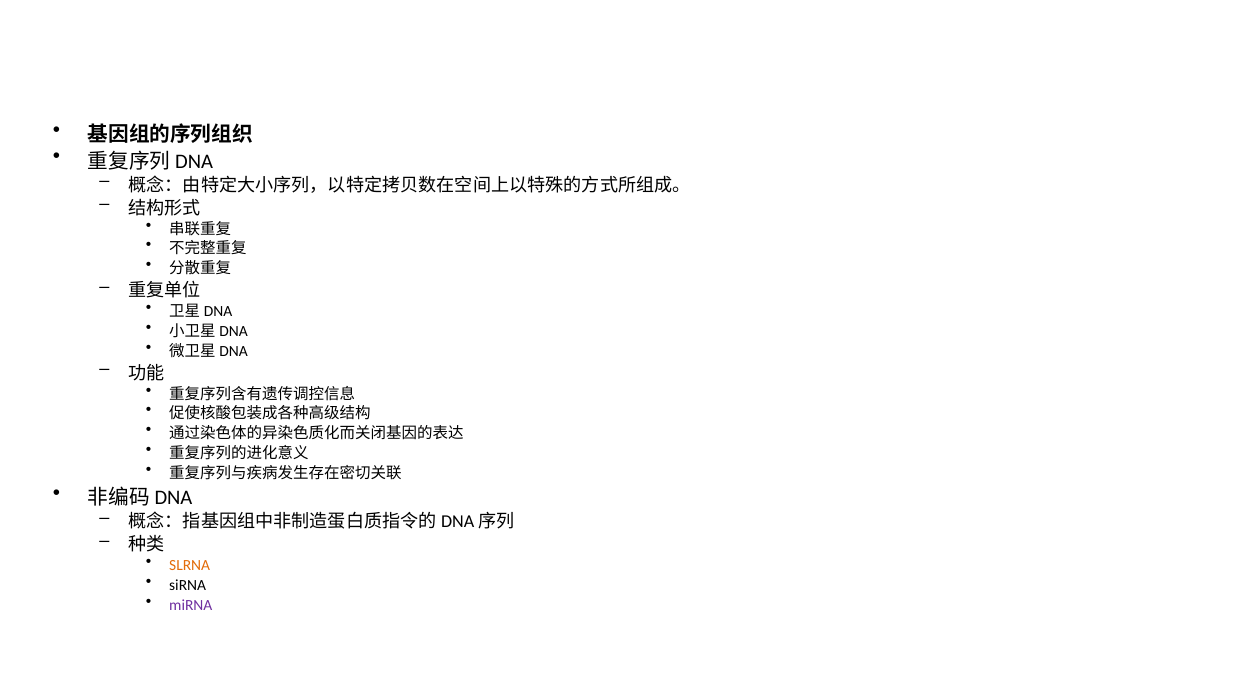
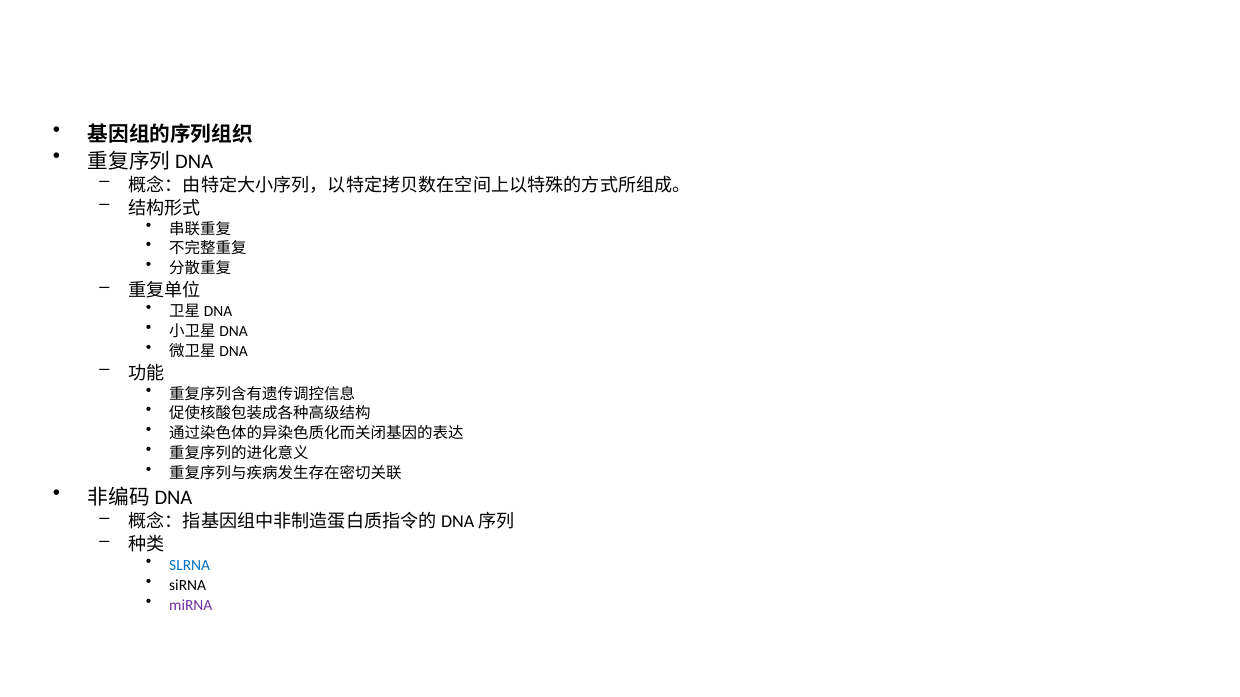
SLRNA colour: orange -> blue (190, 566)
